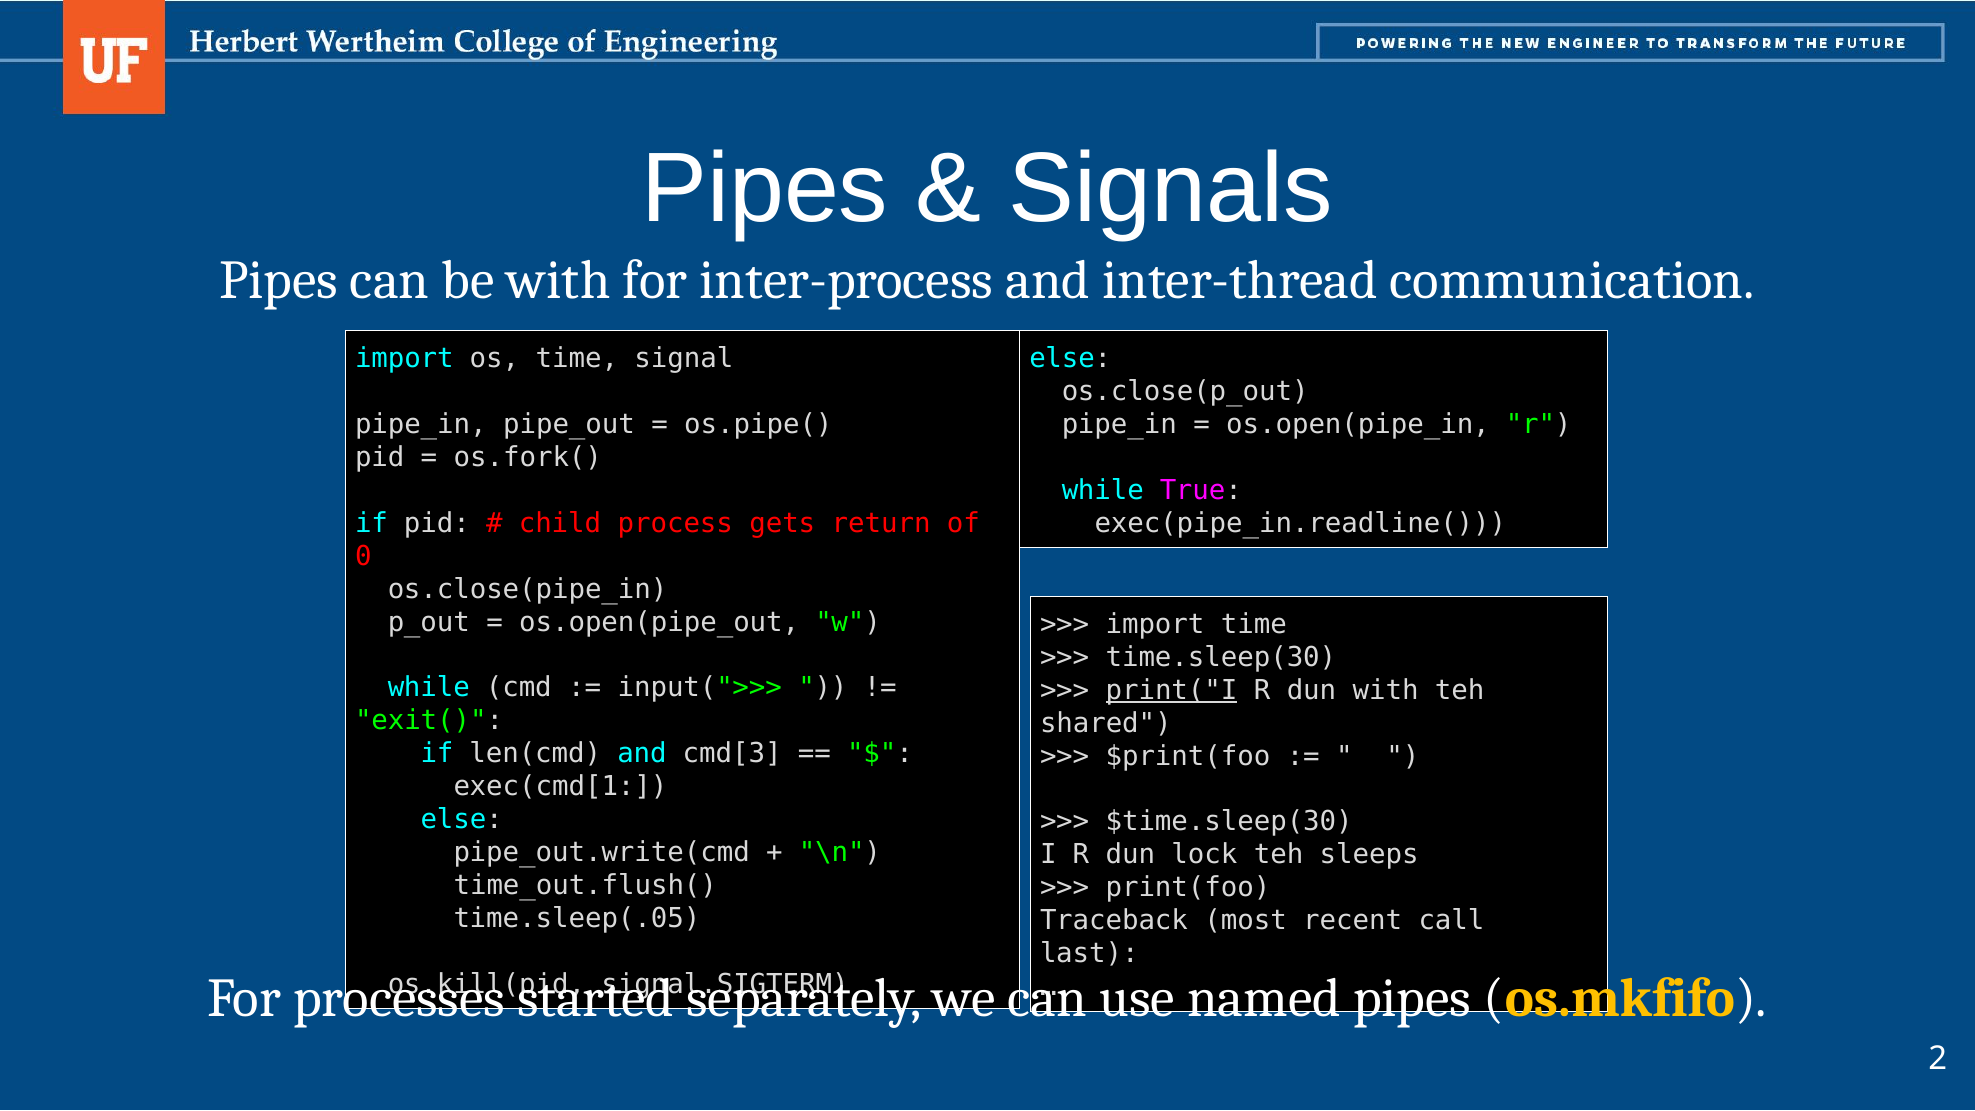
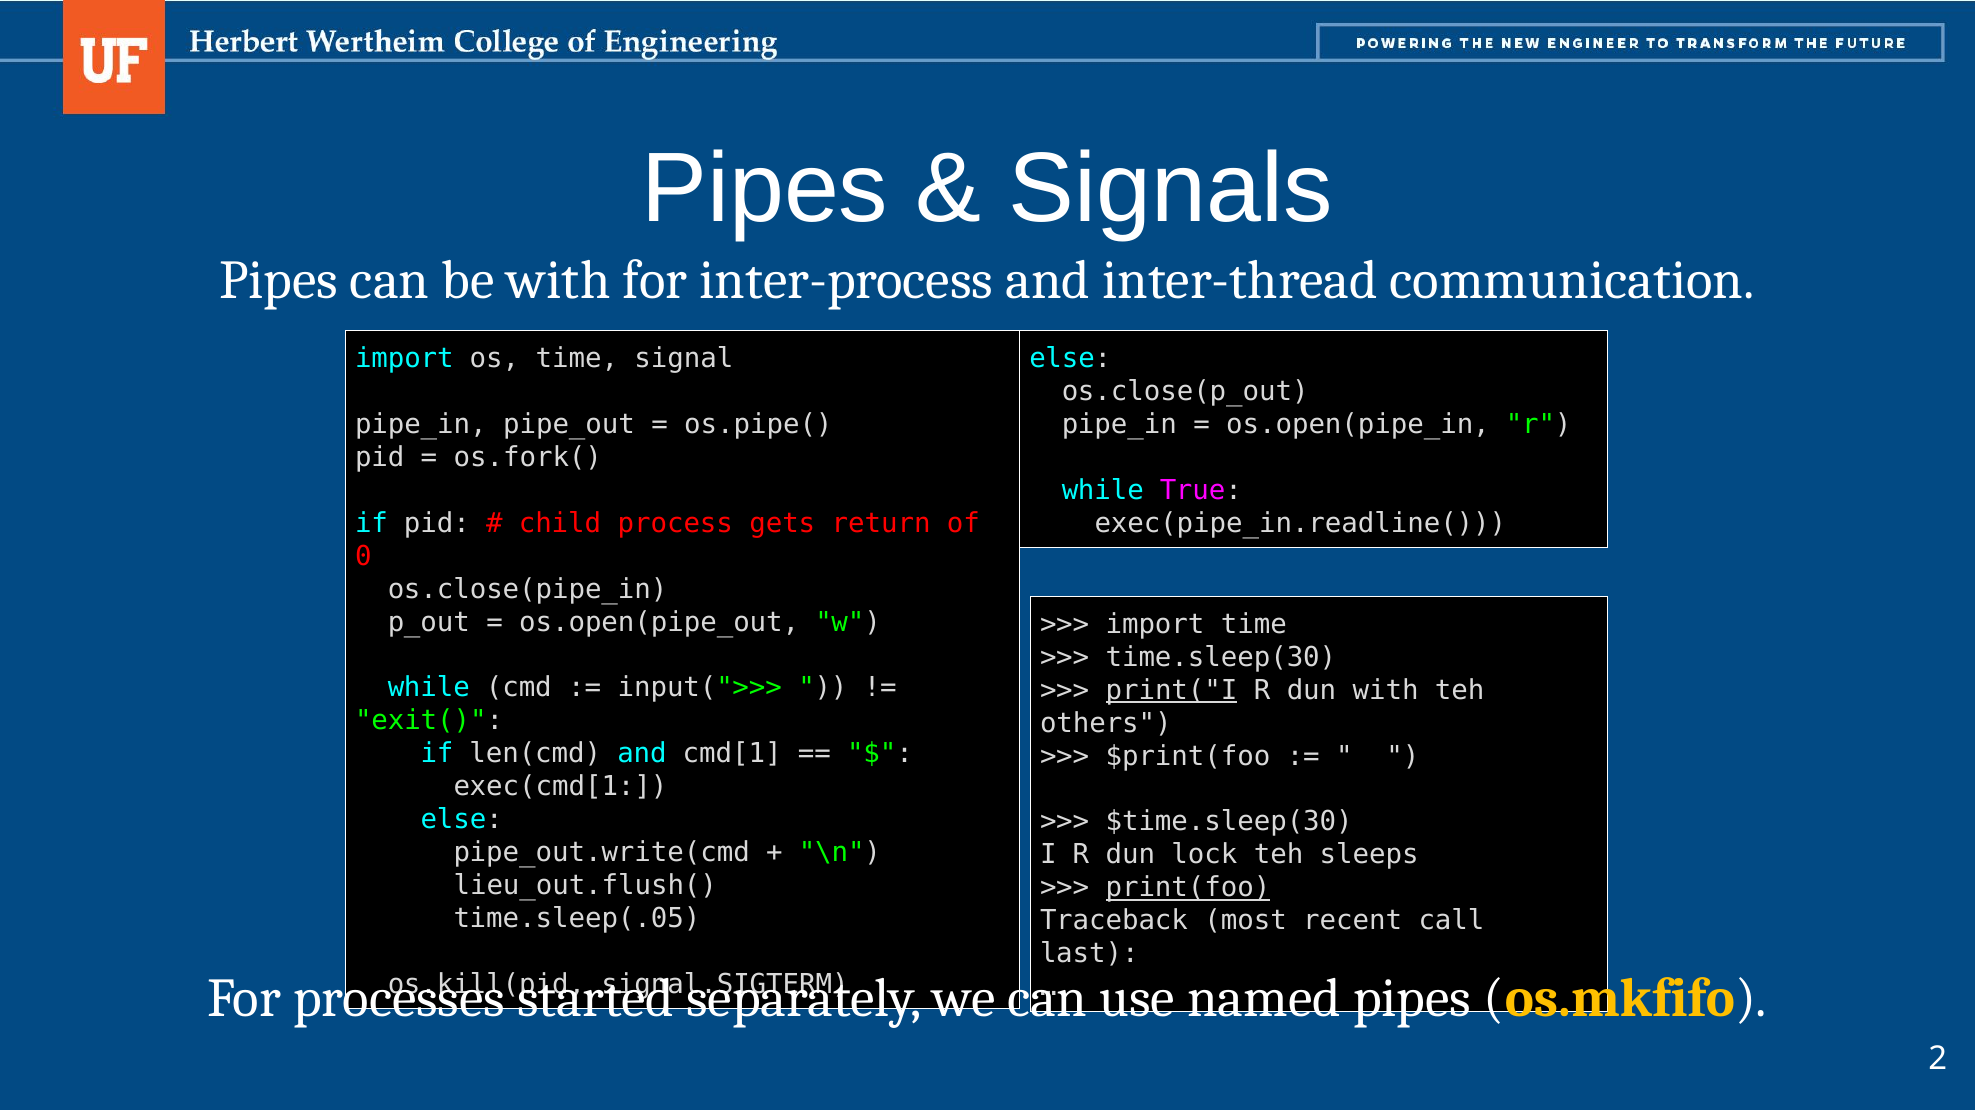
shared: shared -> others (1106, 723)
cmd[3: cmd[3 -> cmd[1 (732, 754)
time_out.flush(: time_out.flush( -> lieu_out.flush( (585, 886)
print(foo underline: none -> present (1188, 888)
